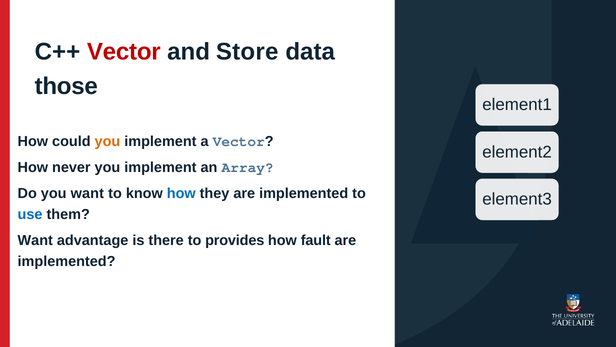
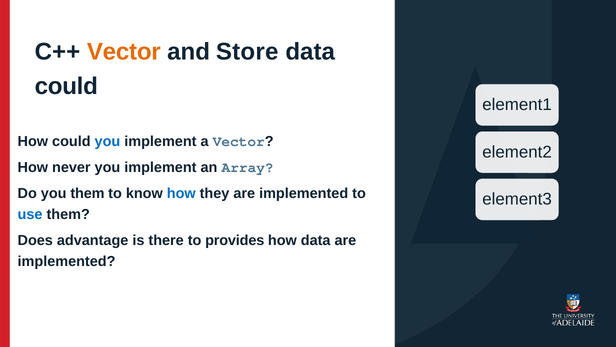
Vector colour: red -> orange (124, 52)
those: those -> could (66, 87)
you colour: orange -> blue (107, 141)
you want: want -> them (87, 194)
Want: Want -> Does (35, 240)
how fault: fault -> data (316, 240)
